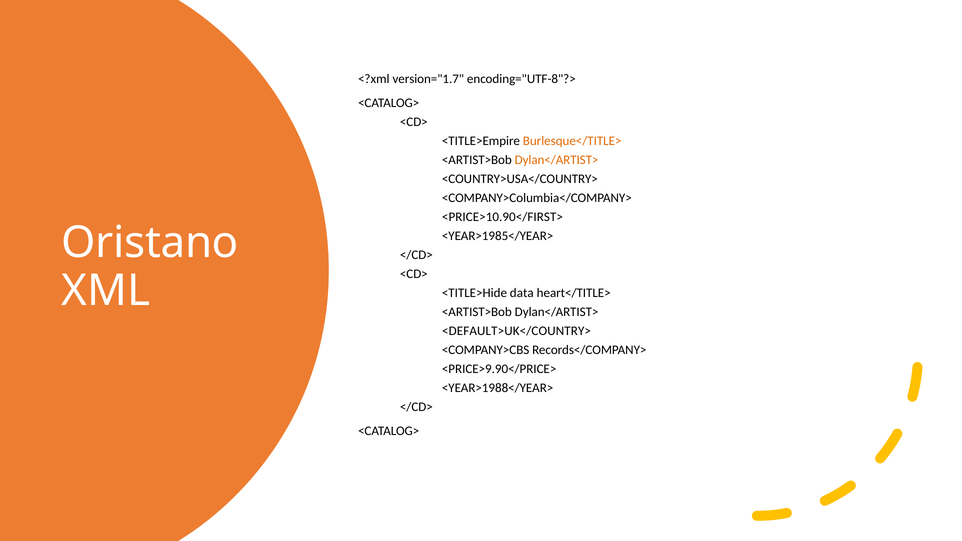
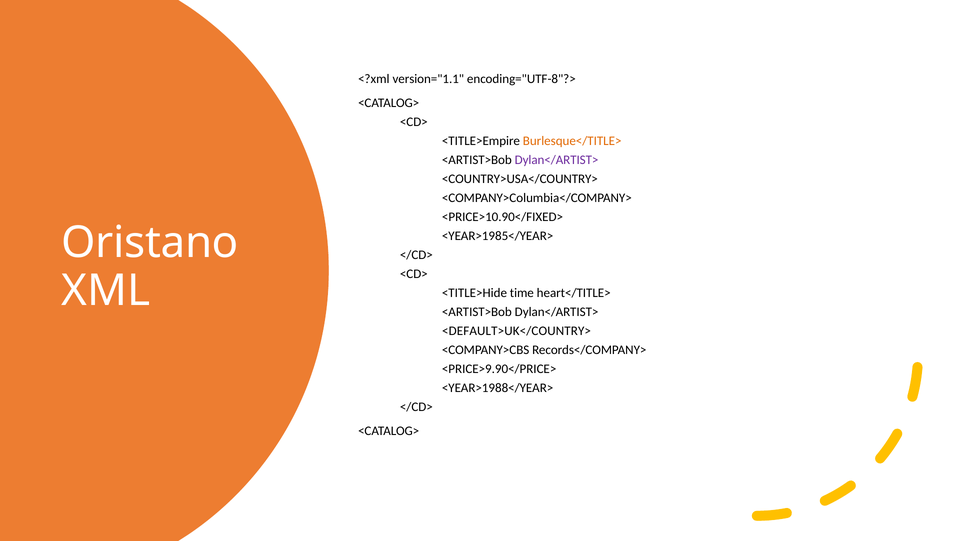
version="1.7: version="1.7 -> version="1.1 (428, 79)
Dylan</ARTIST> colour: orange -> purple (557, 160)
<PRICE>10.90</FIRST>: <PRICE>10.90</FIRST> -> <PRICE>10.90</FIXED> (502, 217)
data: data -> time (522, 293)
